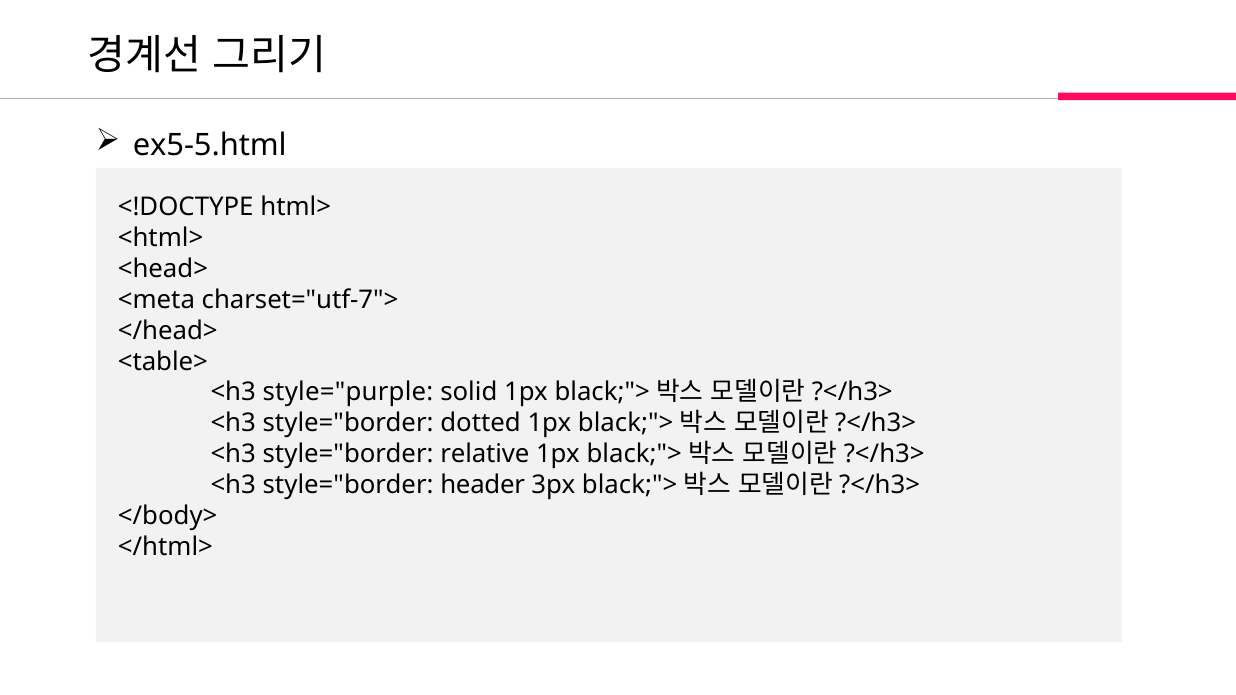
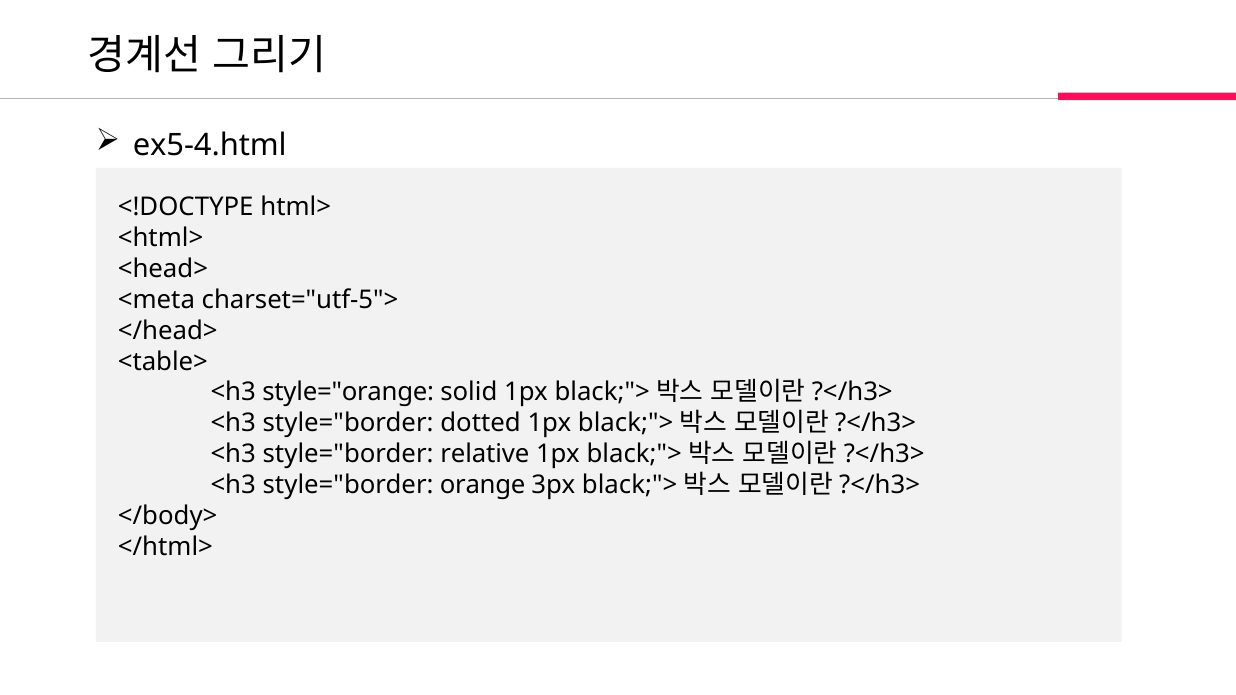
ex5-5.html: ex5-5.html -> ex5-4.html (210, 145)
charset="utf-7">: charset="utf-7"> -> charset="utf-5"> (300, 300)
style="purple: style="purple -> style="orange (348, 393)
header: header -> orange (483, 485)
